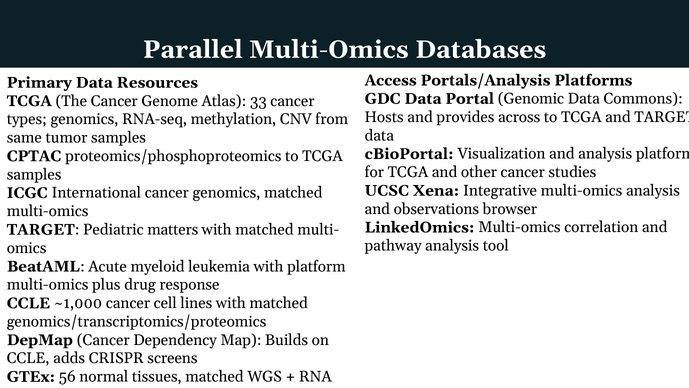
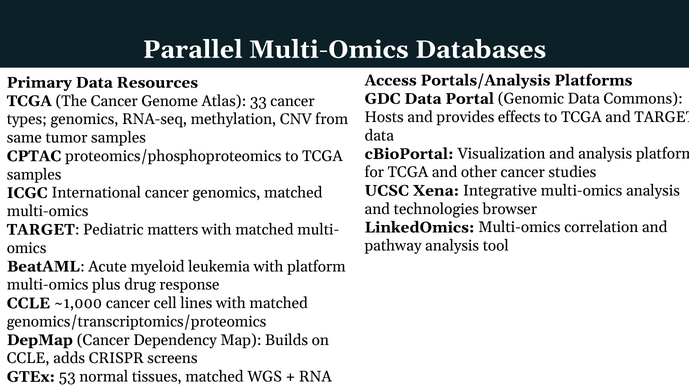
across: across -> effects (519, 117)
observations: observations -> technologies (436, 209)
56: 56 -> 53 (67, 376)
